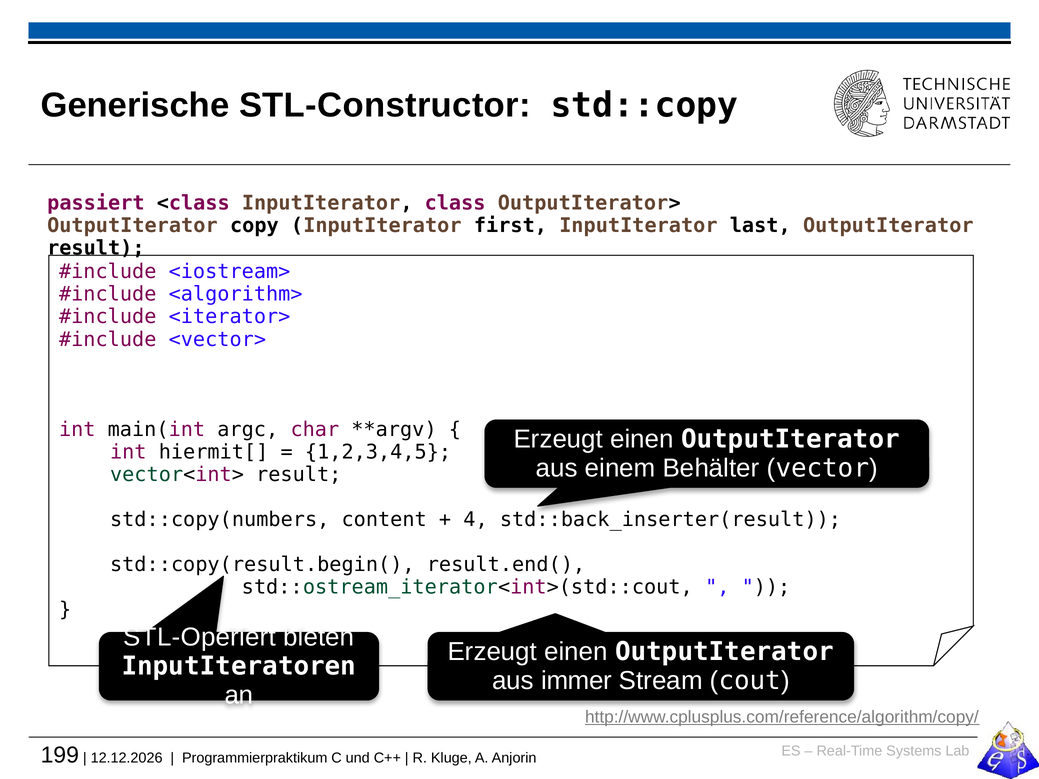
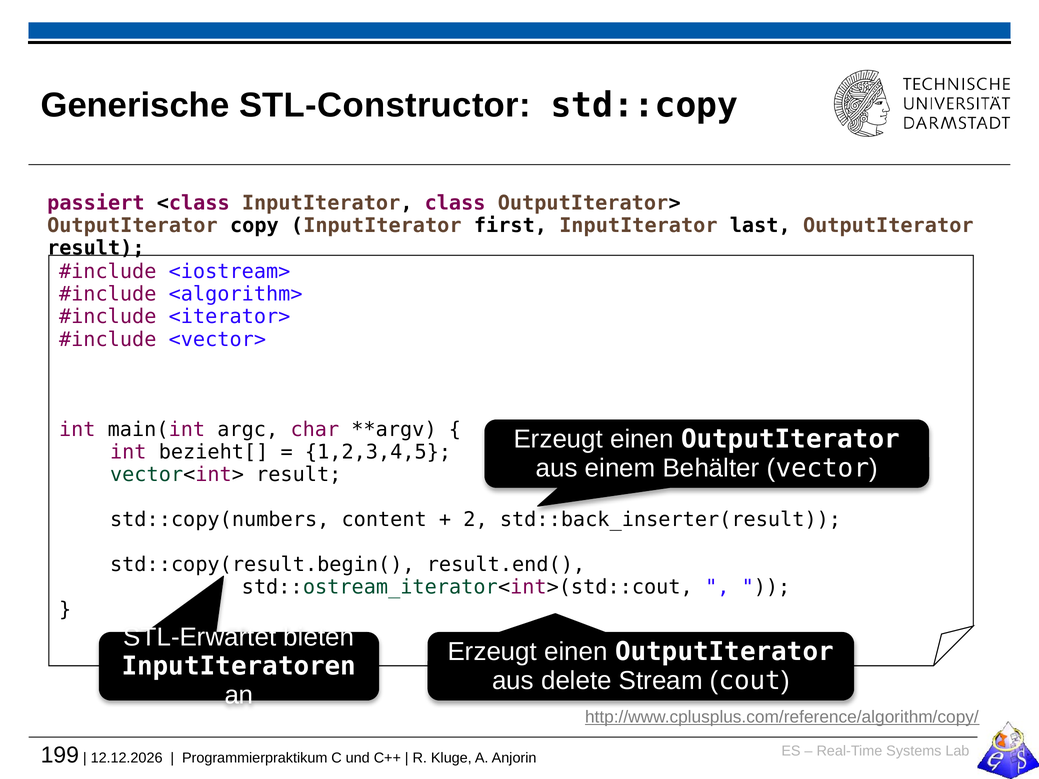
hiermit[: hiermit[ -> bezieht[ (214, 452)
4: 4 -> 2 (476, 520)
STL-Operiert: STL-Operiert -> STL-Erwartet (200, 638)
immer: immer -> delete (576, 681)
